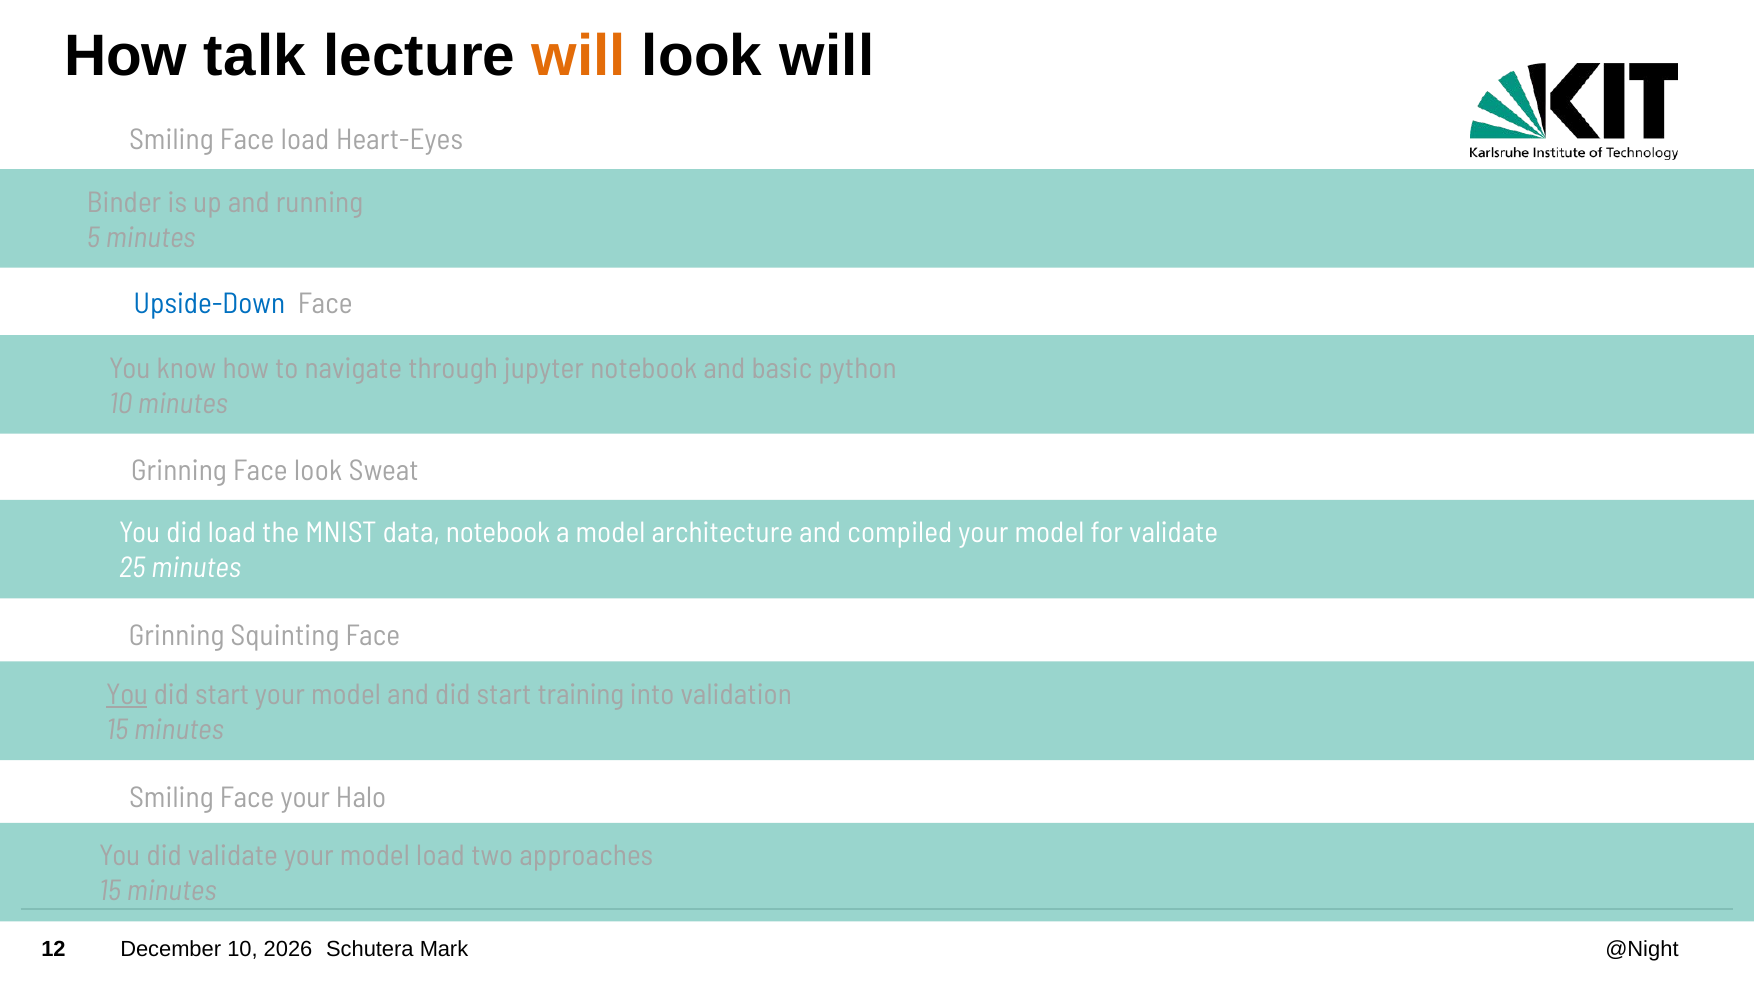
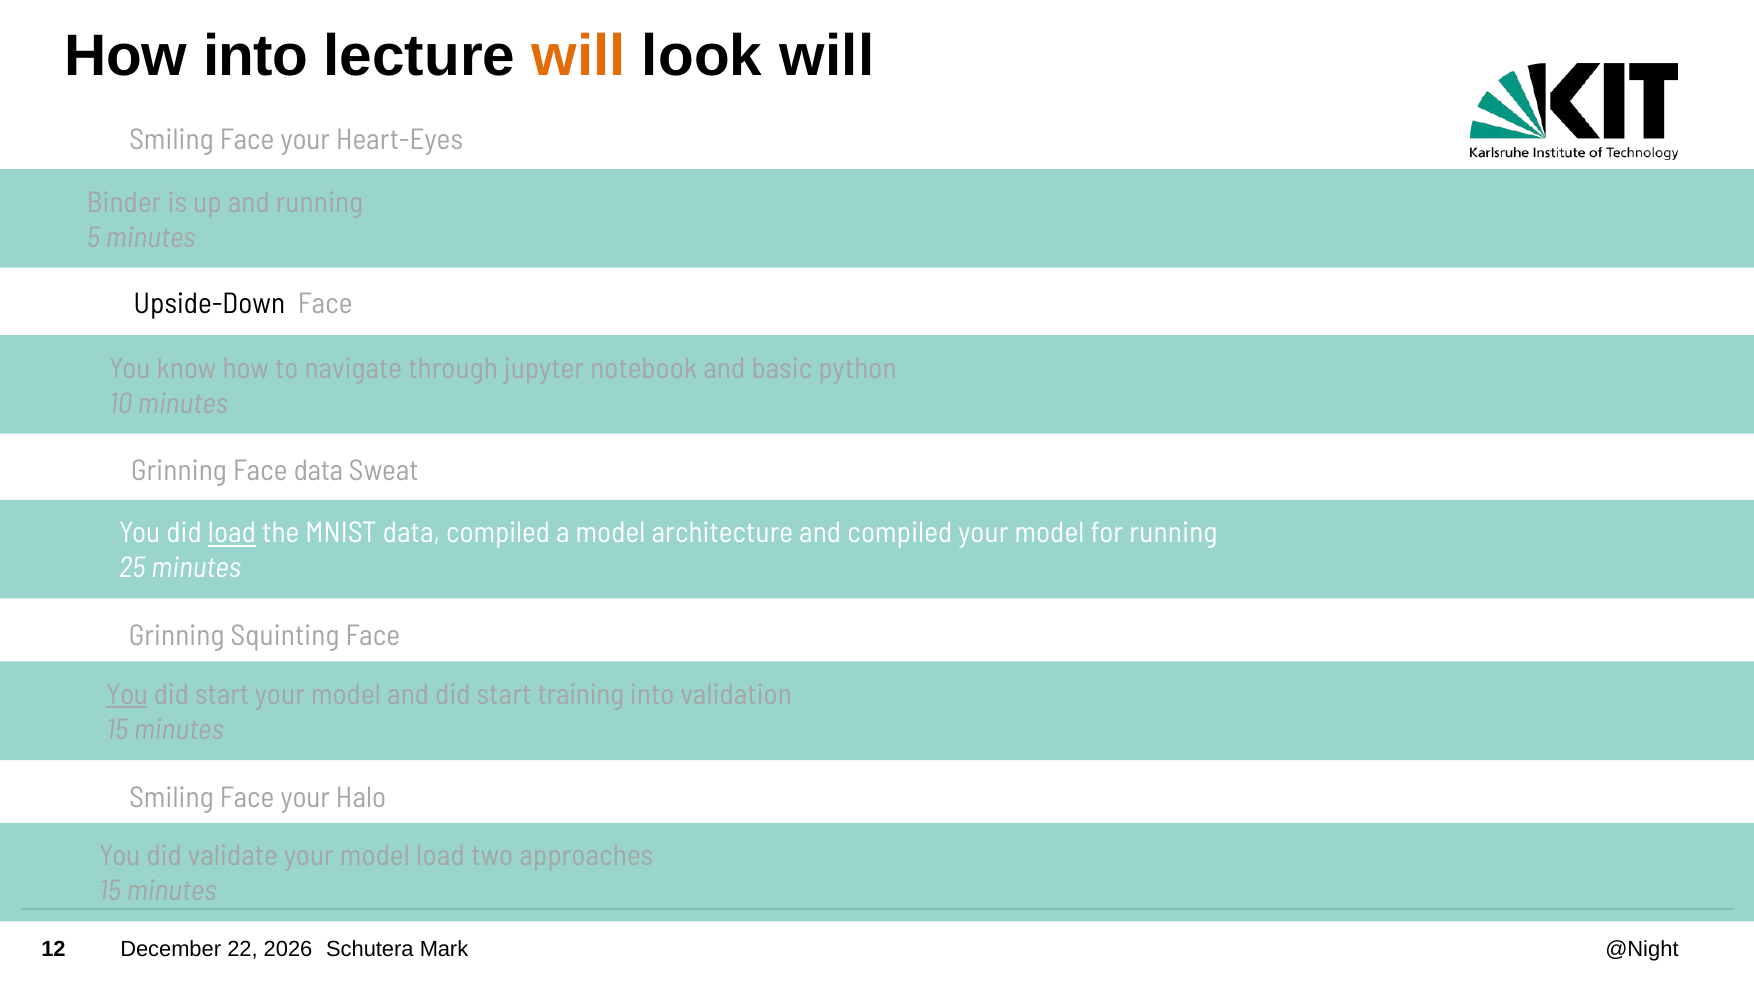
How talk: talk -> into (256, 56)
load: load -> your (305, 140)
Upside-Down colour: blue -> black (209, 304)
Face look: look -> data (319, 471)
load underline: none -> present (232, 533)
data notebook: notebook -> compiled (498, 533)
for validate: validate -> running (1173, 533)
10: 10 -> 22 (243, 950)
